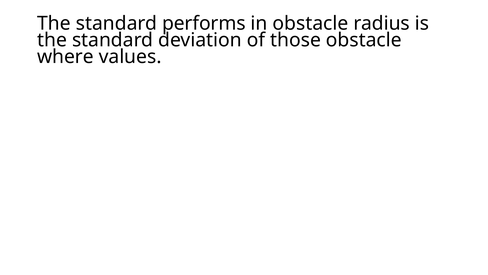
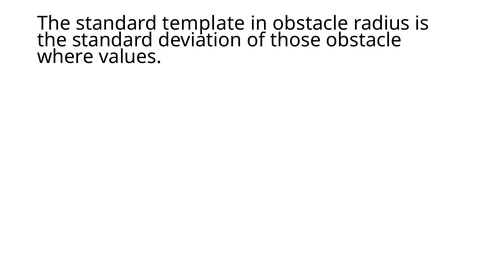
performs: performs -> template (204, 23)
